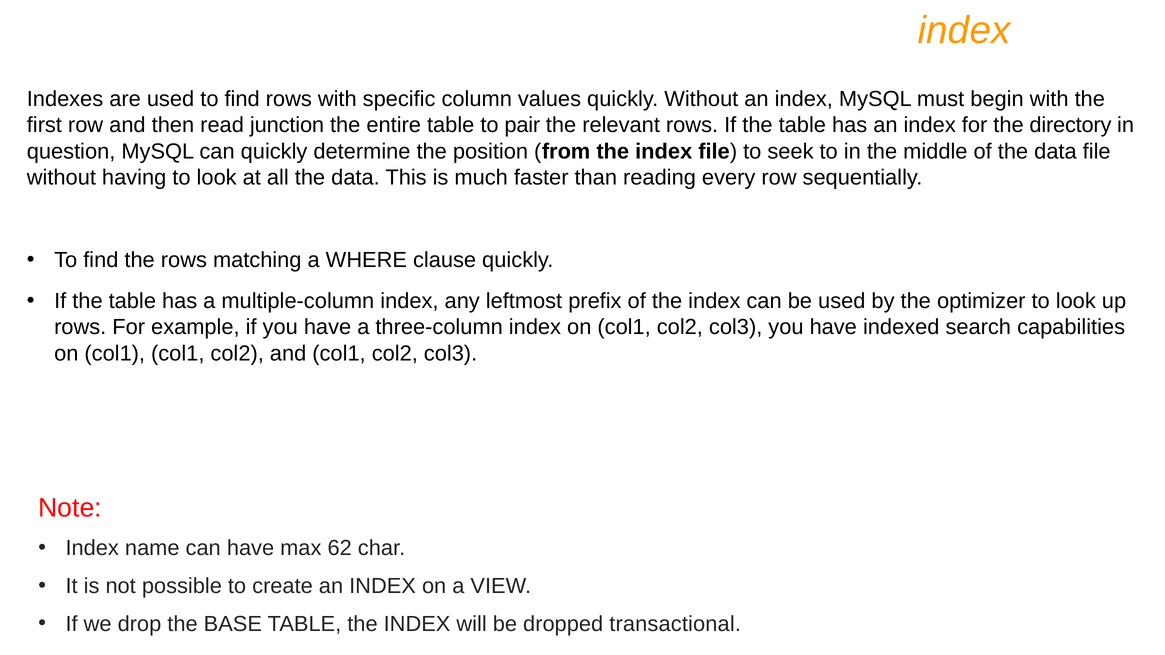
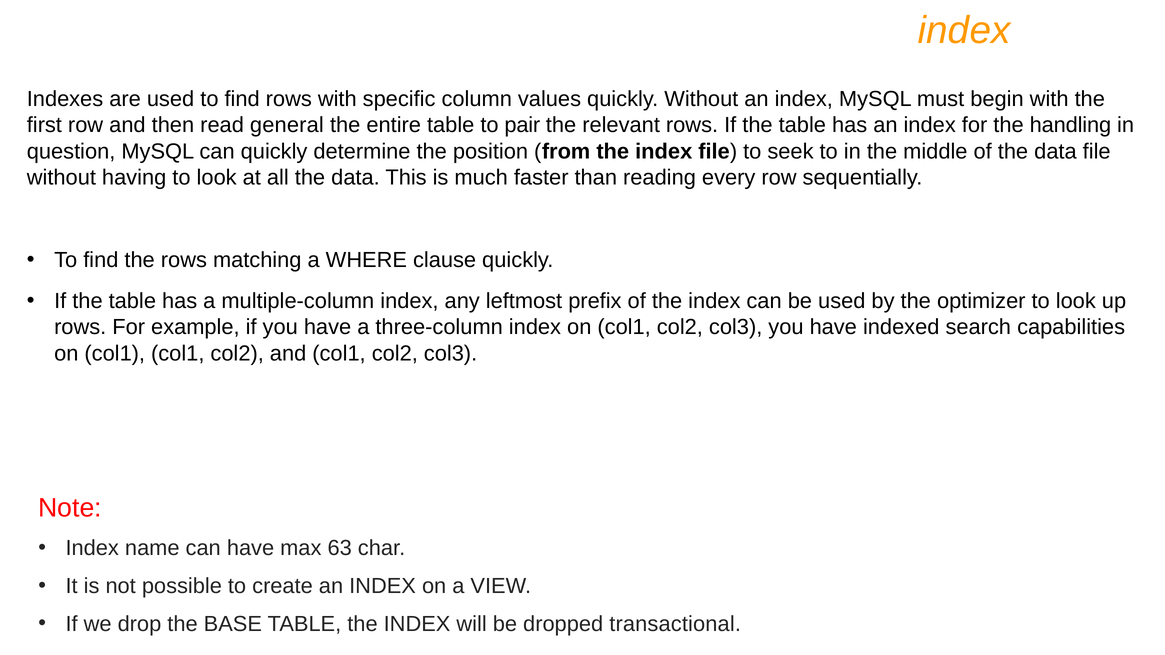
junction: junction -> general (287, 125)
directory: directory -> handling (1070, 125)
62: 62 -> 63 (340, 549)
